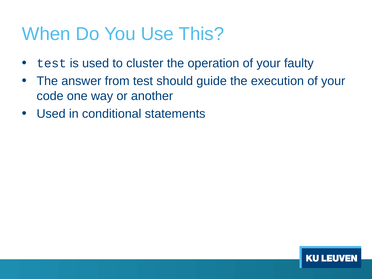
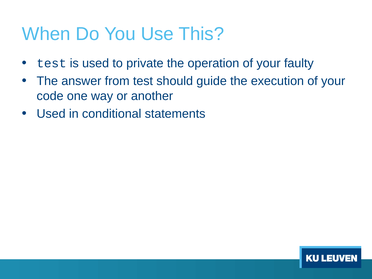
cluster: cluster -> private (145, 63)
